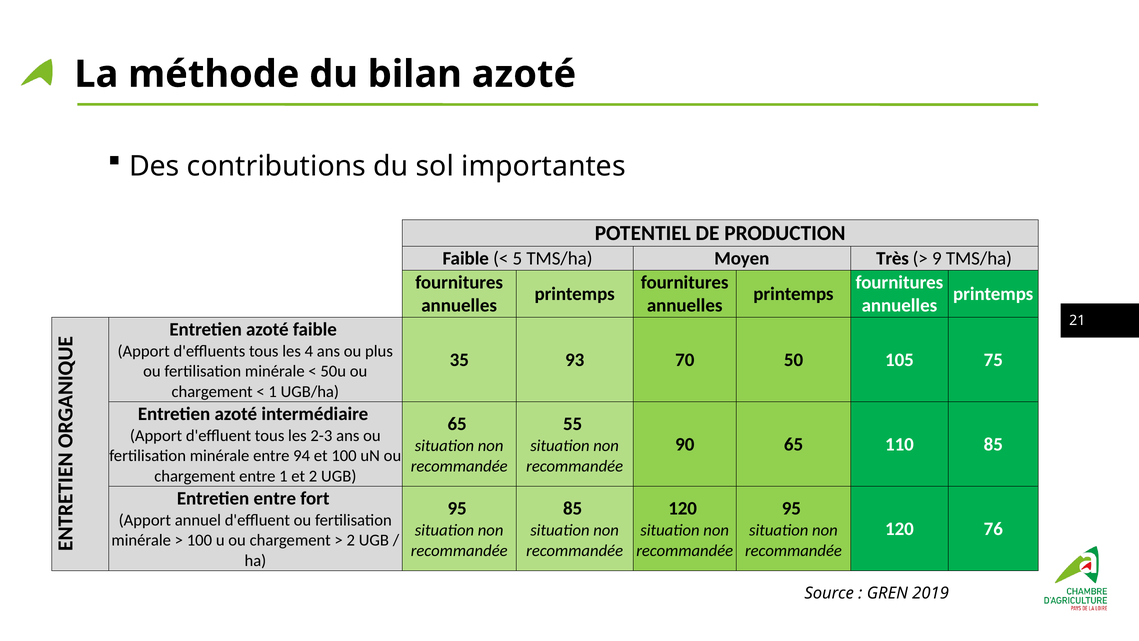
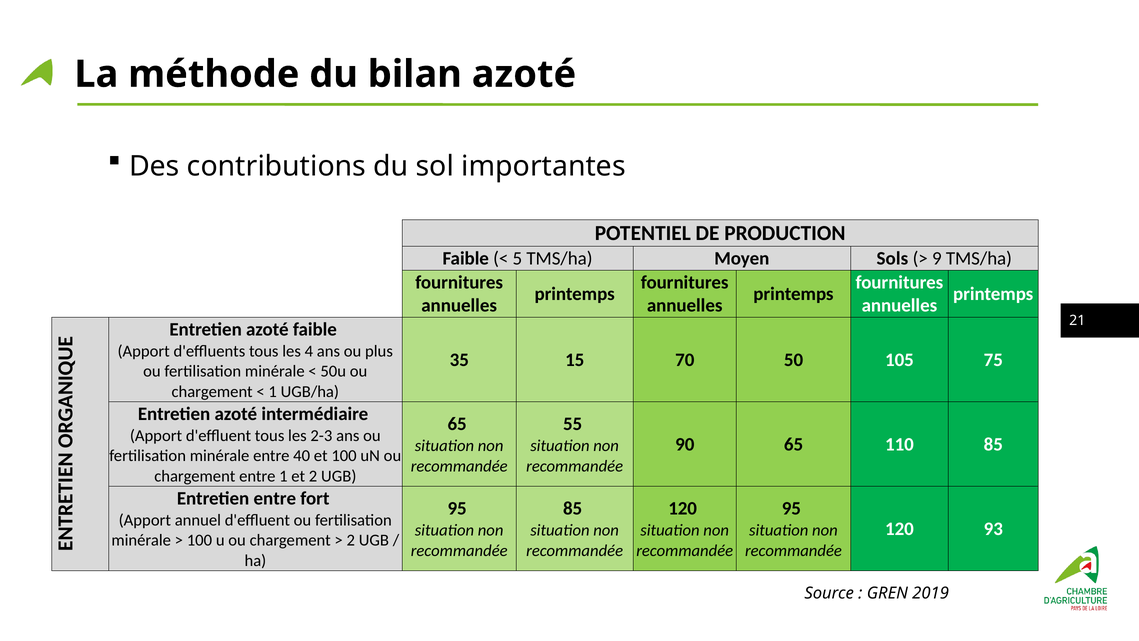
Très: Très -> Sols (892, 259)
93: 93 -> 15 (575, 360)
94: 94 -> 40 (302, 456)
76: 76 -> 93 (993, 529)
